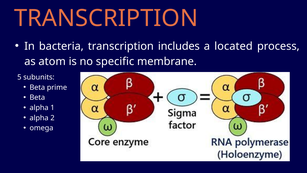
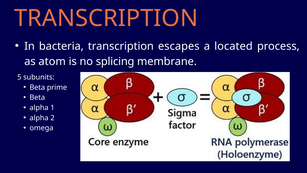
includes: includes -> escapes (179, 46)
specific: specific -> splicing (115, 61)
